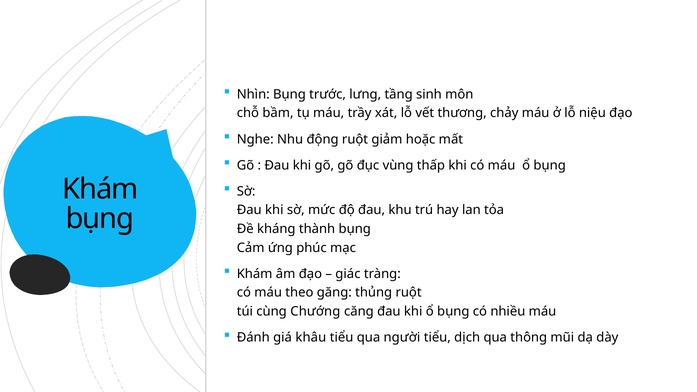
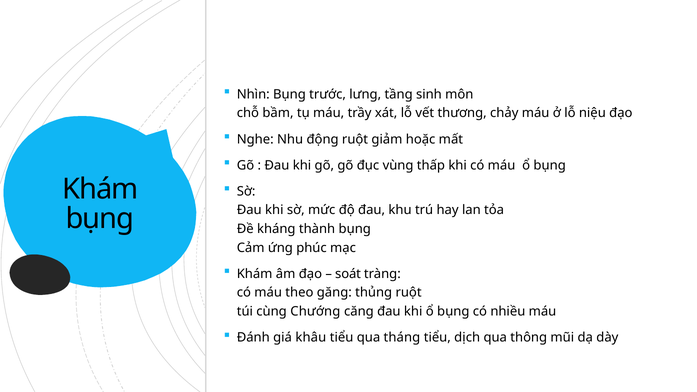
giác: giác -> soát (348, 274)
người: người -> tháng (402, 338)
